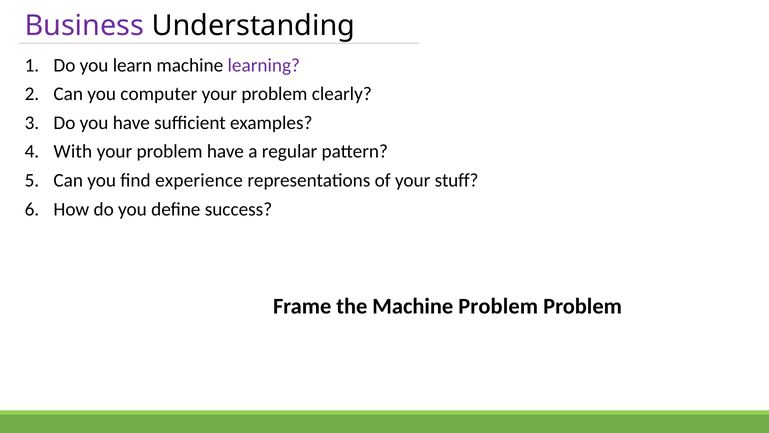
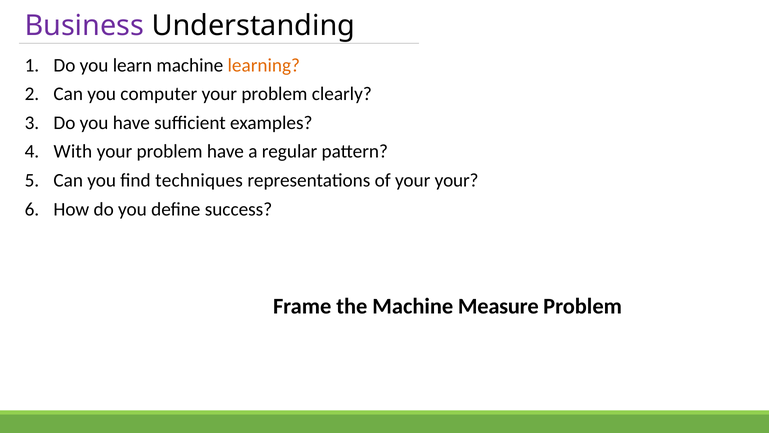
learning colour: purple -> orange (264, 65)
experience: experience -> techniques (199, 180)
your stuff: stuff -> your (457, 180)
Machine Problem: Problem -> Measure (498, 306)
